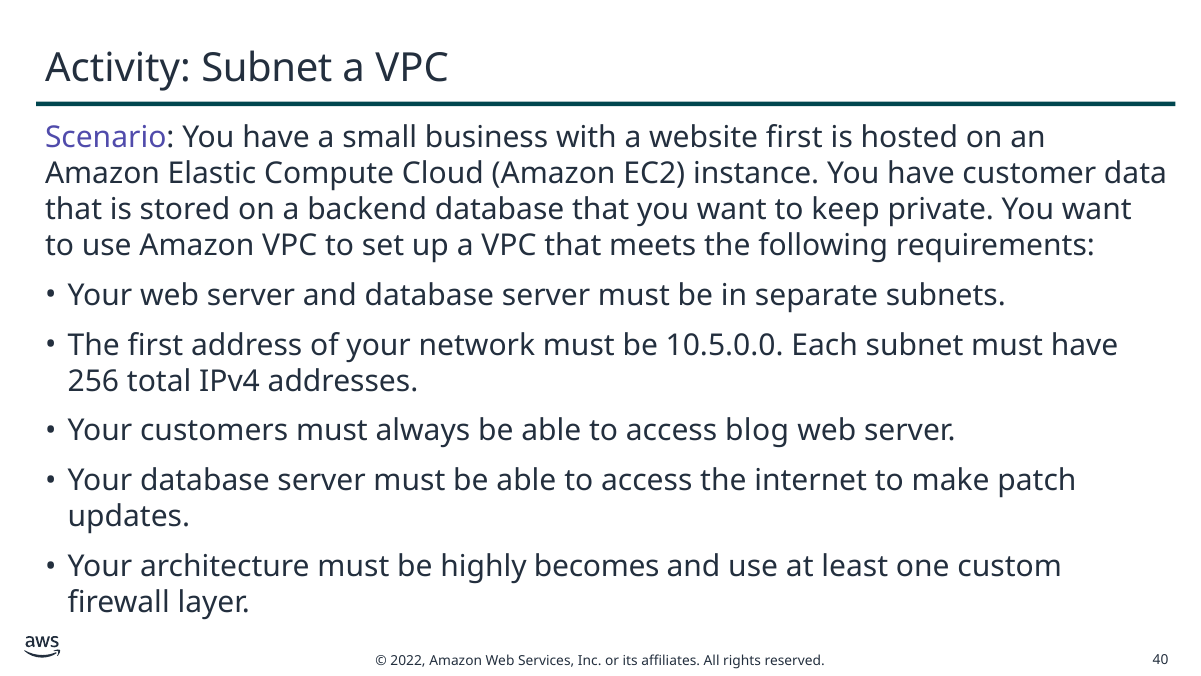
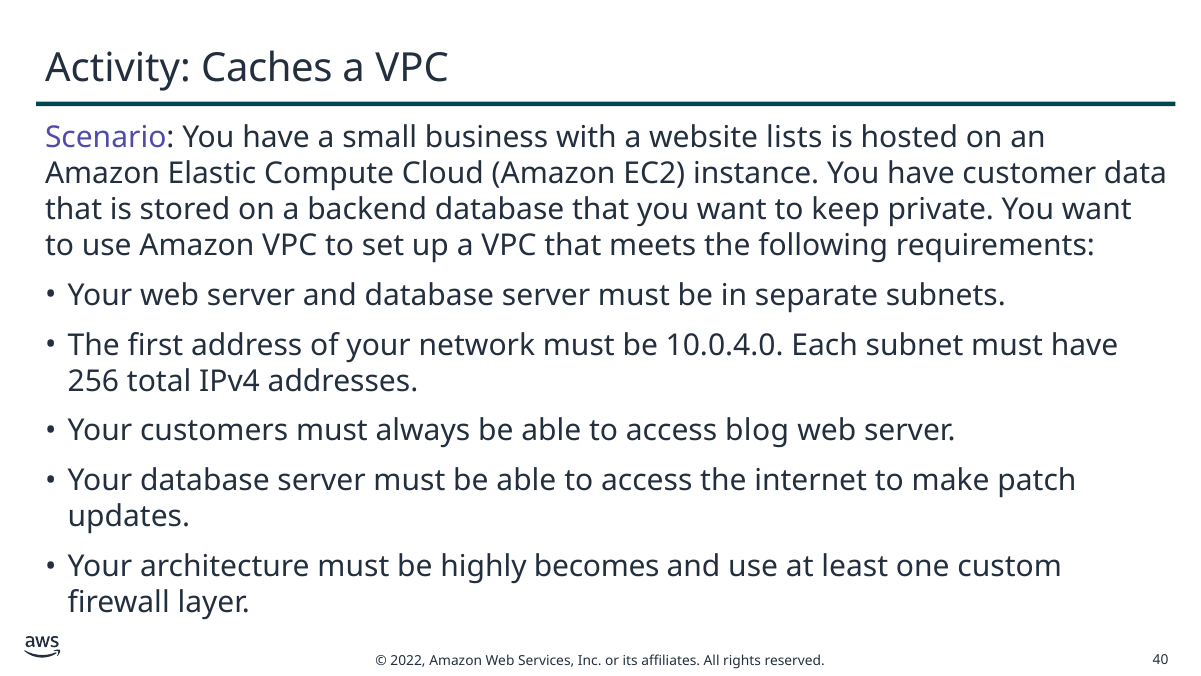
Activity Subnet: Subnet -> Caches (267, 68)
website first: first -> lists (794, 137)
10.5.0.0: 10.5.0.0 -> 10.0.4.0 (725, 345)
